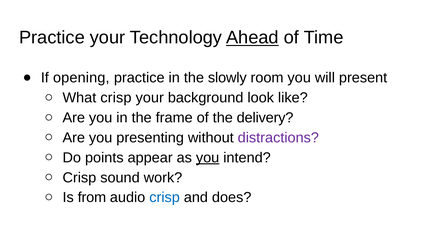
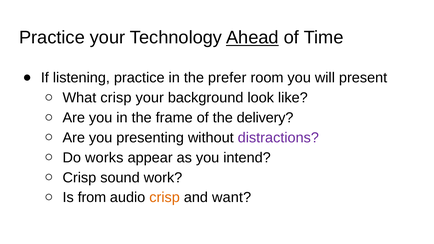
opening: opening -> listening (81, 78)
slowly: slowly -> prefer (227, 78)
points: points -> works (104, 158)
you underline: present -> none (208, 158)
crisp colour: blue -> orange (165, 198)
does: does -> want (232, 198)
